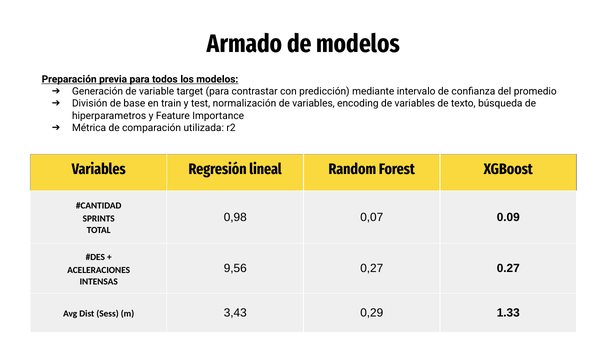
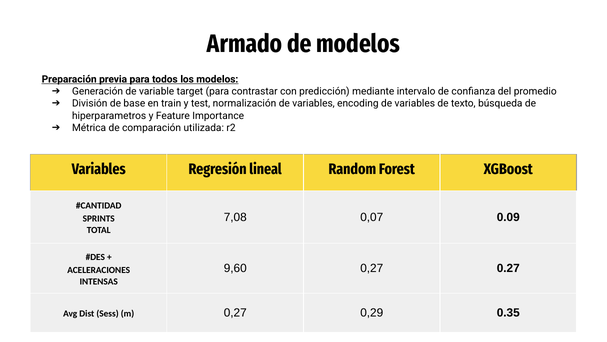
0,98: 0,98 -> 7,08 (235, 217)
9,56: 9,56 -> 9,60 (235, 268)
m 3,43: 3,43 -> 0,27 (235, 312)
1.33: 1.33 -> 0.35 (508, 312)
